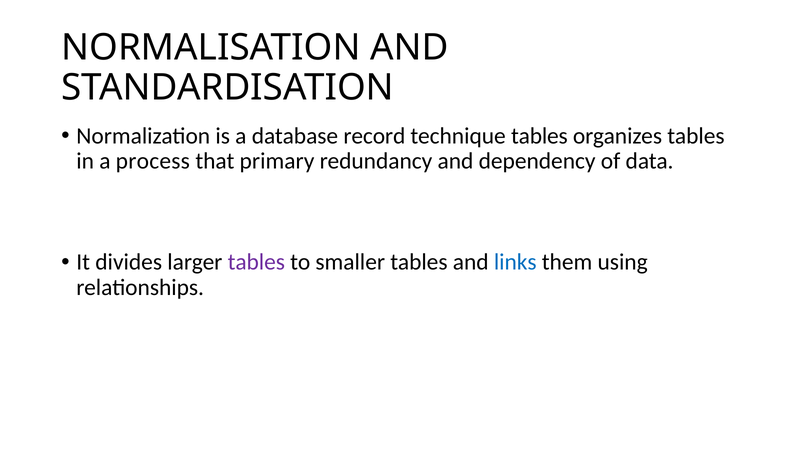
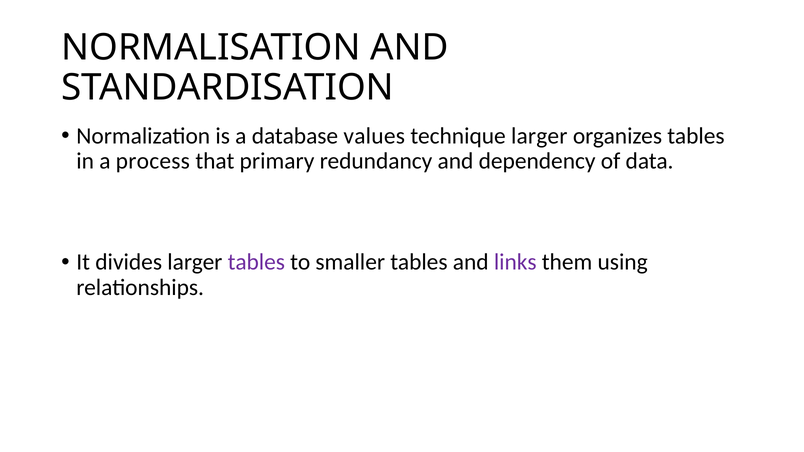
record: record -> values (374, 136)
technique tables: tables -> larger (539, 136)
links colour: blue -> purple (515, 262)
